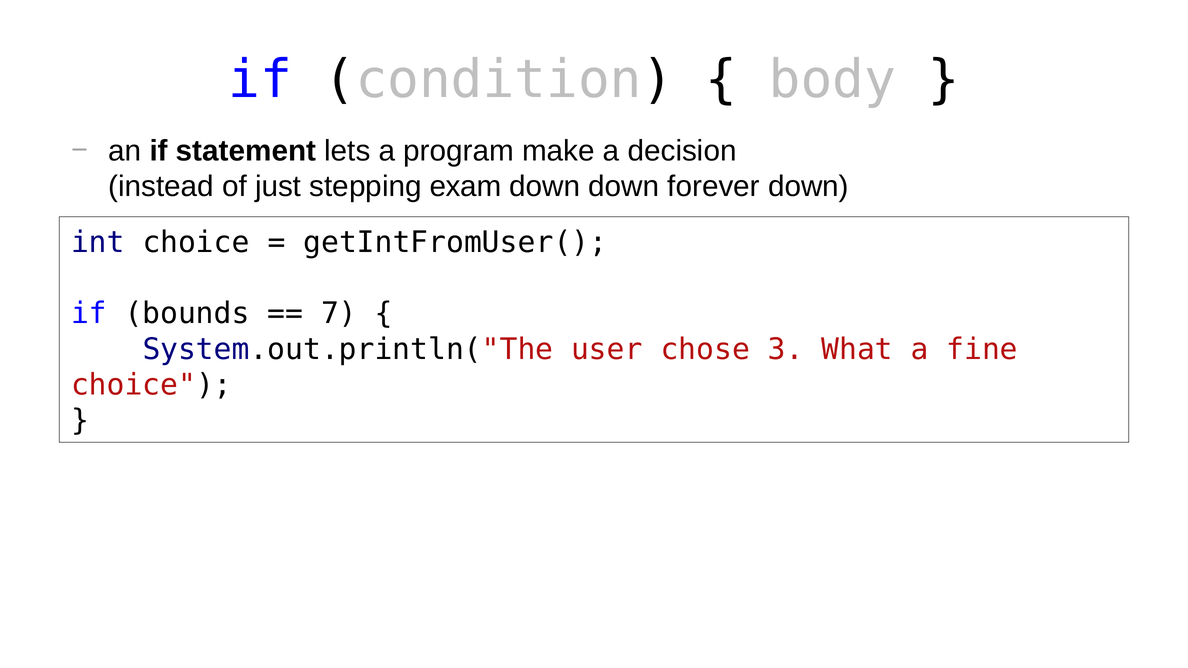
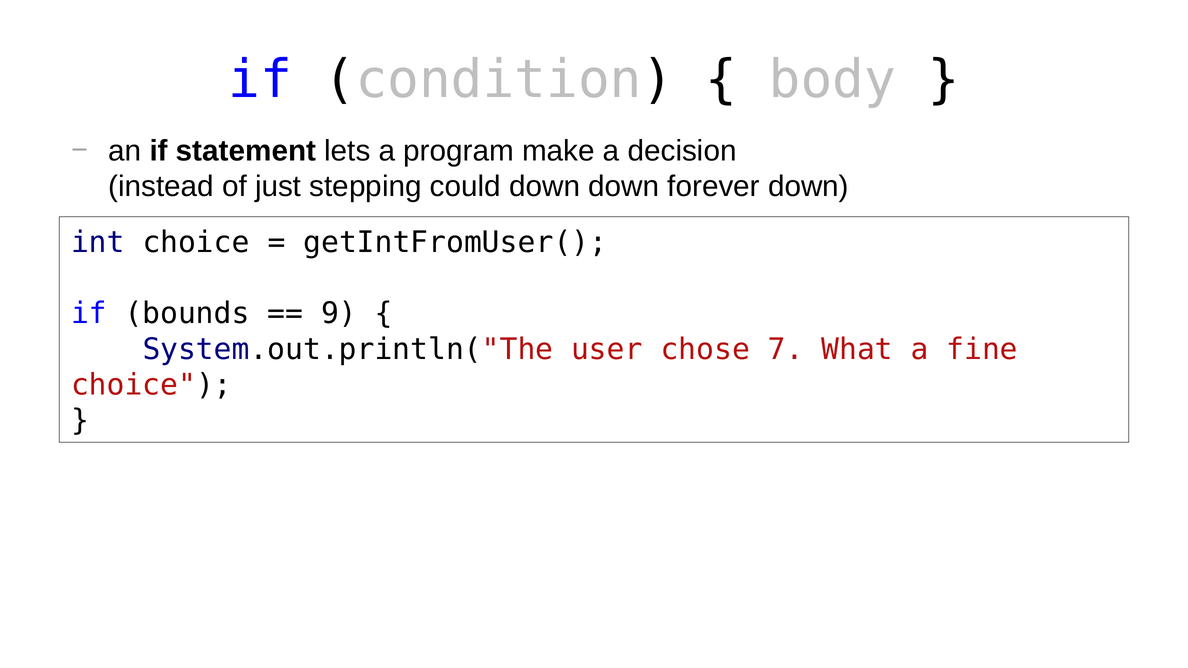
exam: exam -> could (465, 187)
7: 7 -> 9 (339, 314)
3: 3 -> 7 (786, 349)
